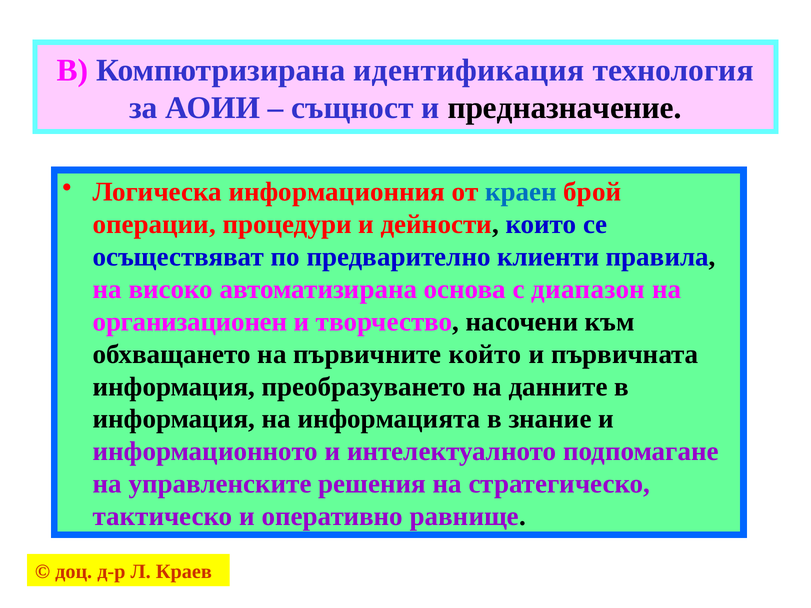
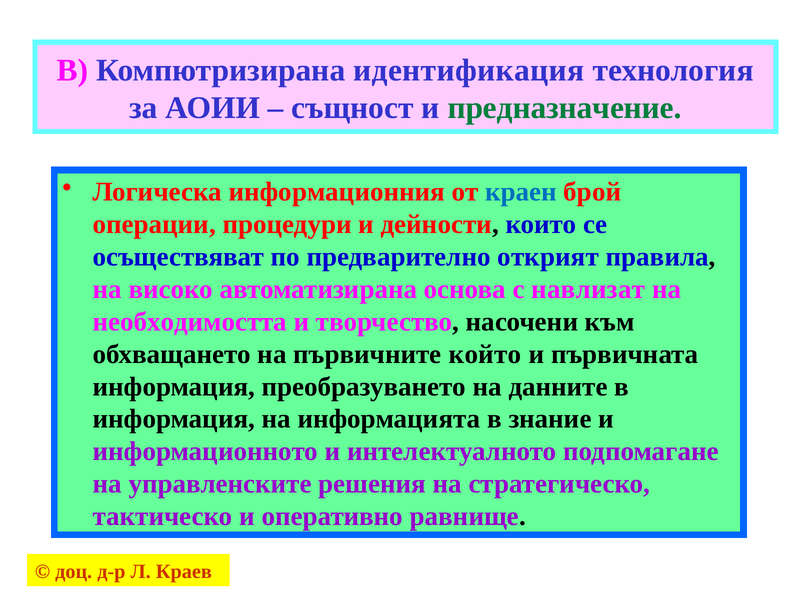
предназначение colour: black -> green (565, 108)
клиенти: клиенти -> открият (548, 257)
диапазон: диапазон -> навлизат (588, 289)
организационен: организационен -> необходимостта (190, 322)
